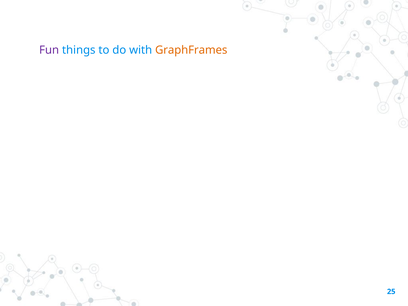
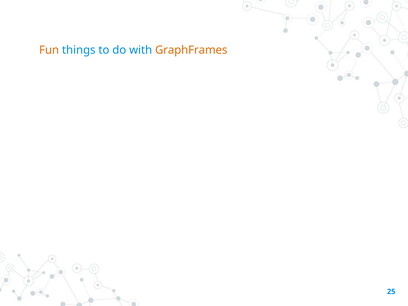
Fun colour: purple -> orange (49, 50)
